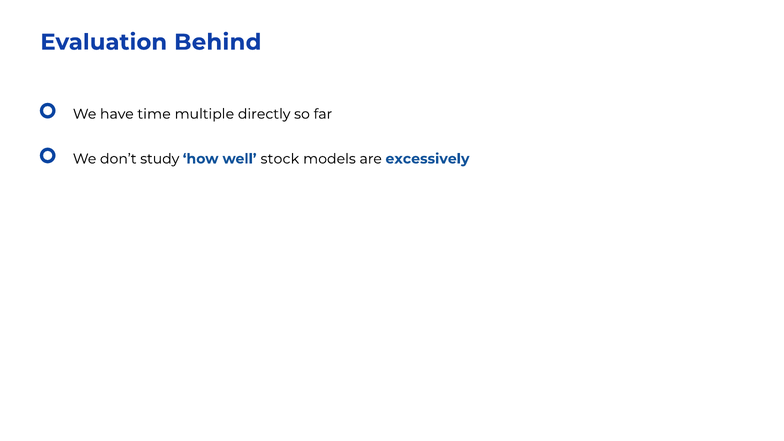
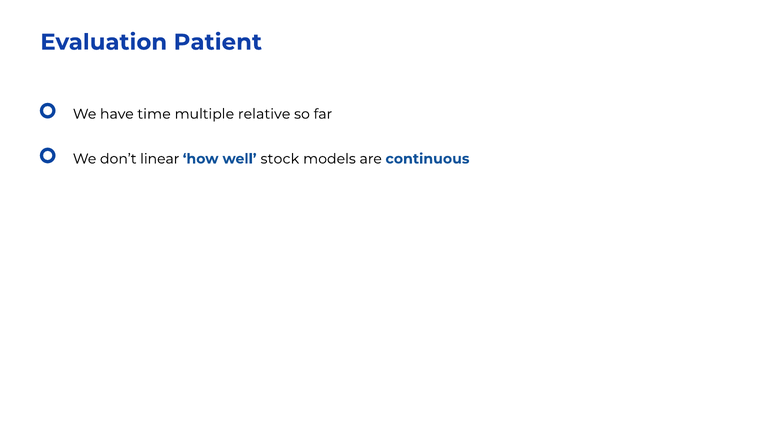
Behind: Behind -> Patient (218, 42)
directly: directly -> relative (264, 114)
study: study -> linear (160, 159)
excessively: excessively -> continuous (427, 159)
